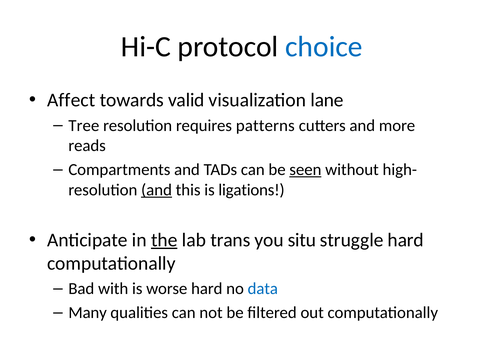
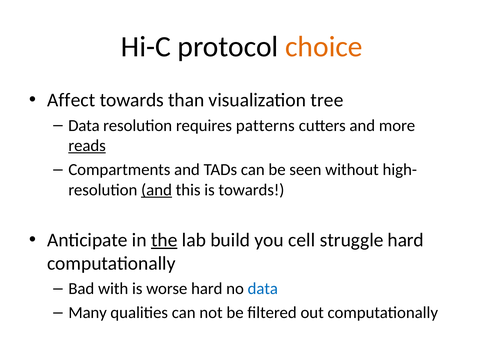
choice colour: blue -> orange (324, 47)
valid: valid -> than (186, 100)
lane: lane -> tree (327, 100)
Tree: Tree -> Data (84, 126)
reads underline: none -> present (87, 146)
seen underline: present -> none (305, 170)
is ligations: ligations -> towards (251, 190)
trans: trans -> build (230, 240)
situ: situ -> cell (302, 240)
